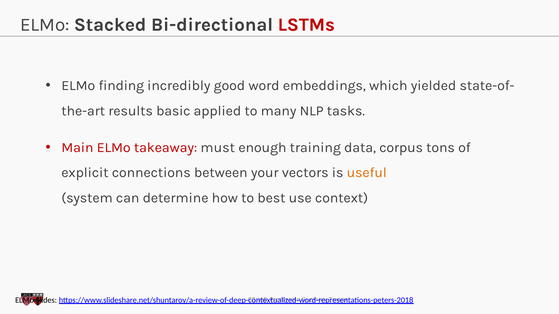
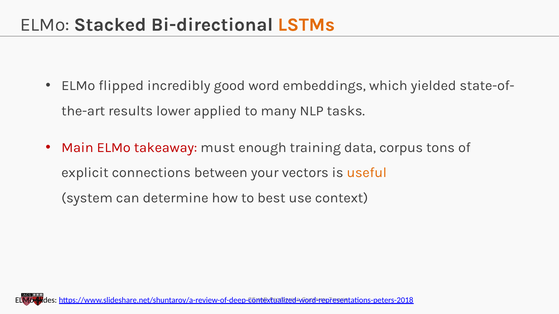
LSTMs colour: red -> orange (306, 25)
finding: finding -> flipped (121, 86)
basic: basic -> lower (173, 111)
